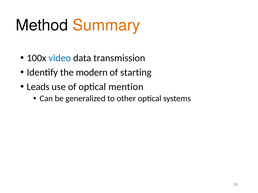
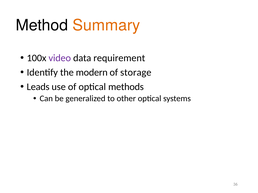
video colour: blue -> purple (60, 58)
transmission: transmission -> requirement (119, 58)
starting: starting -> storage (136, 73)
mention: mention -> methods (126, 87)
